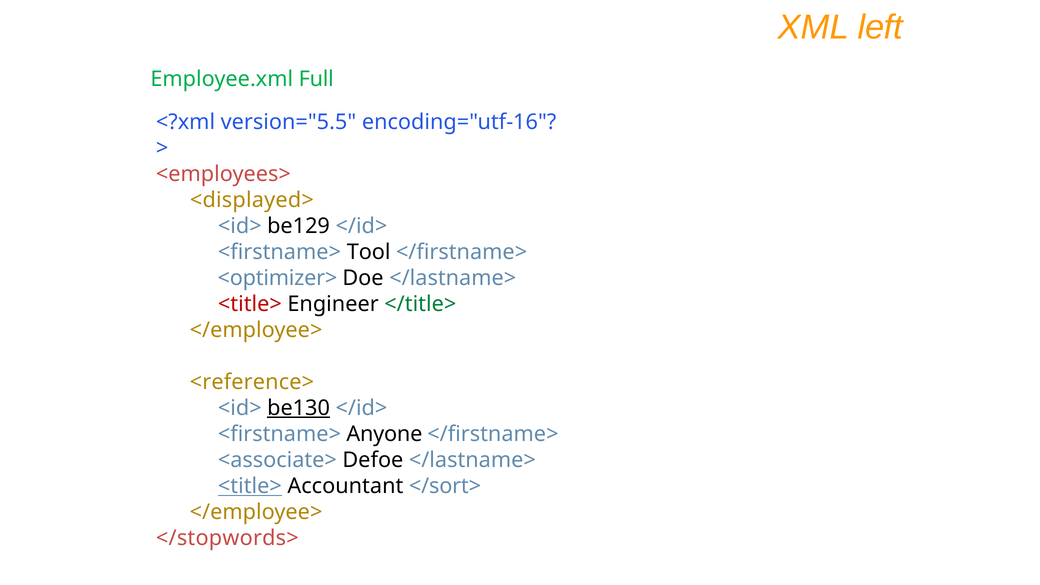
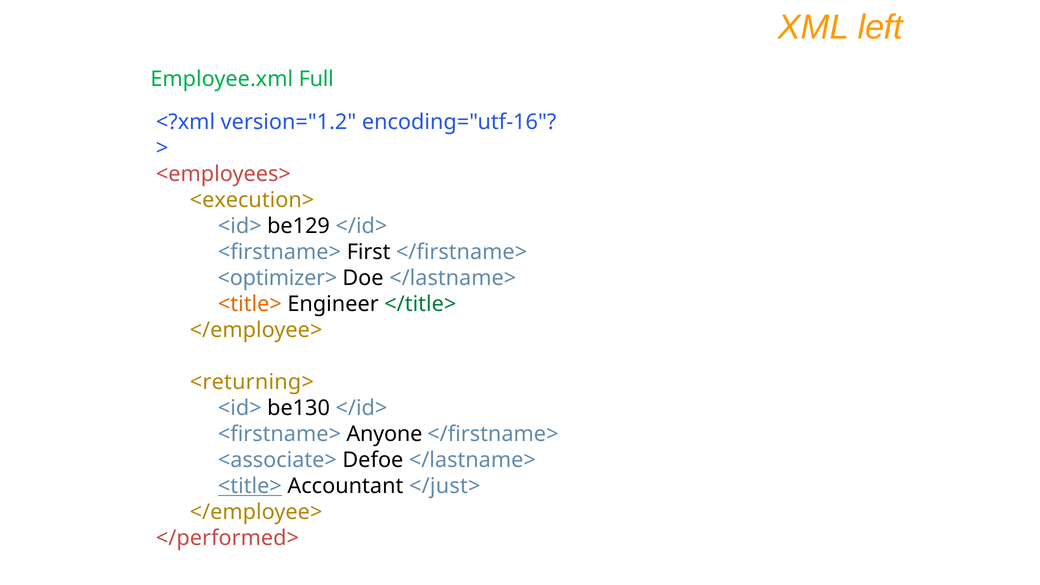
version="5.5: version="5.5 -> version="1.2 (288, 122)
<displayed>: <displayed> -> <execution> (252, 200)
Tool: Tool -> First (369, 252)
<title> colour: red -> orange (250, 304)
<reference>: <reference> -> <returning> (252, 382)
be130 underline: present -> none (299, 408)
</sort>: </sort> -> </just> (445, 486)
</stopwords>: </stopwords> -> </performed> (227, 538)
